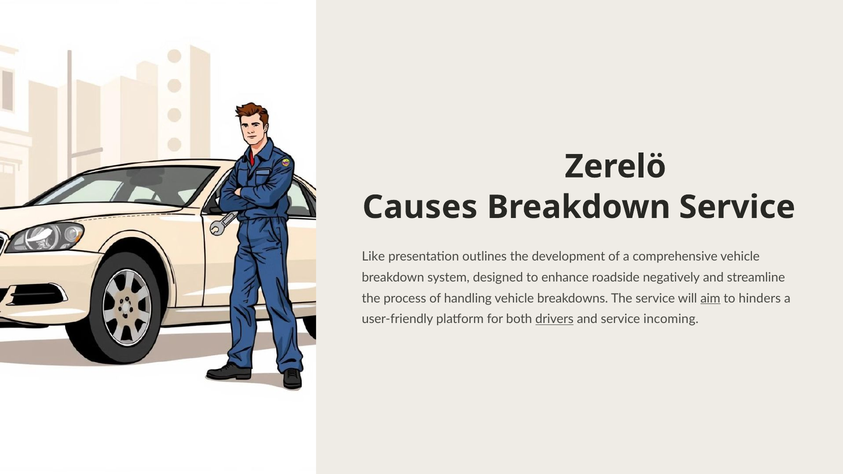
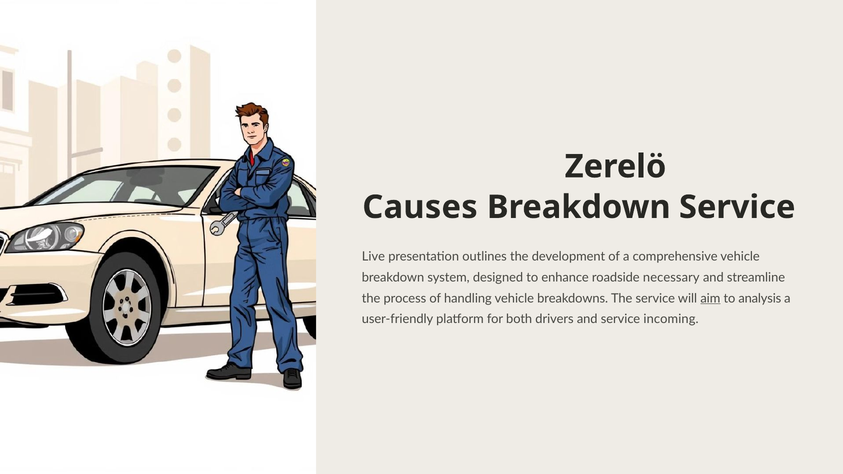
Like: Like -> Live (373, 257)
negatively: negatively -> necessary (671, 278)
hinders: hinders -> analysis (760, 298)
drivers underline: present -> none (555, 319)
